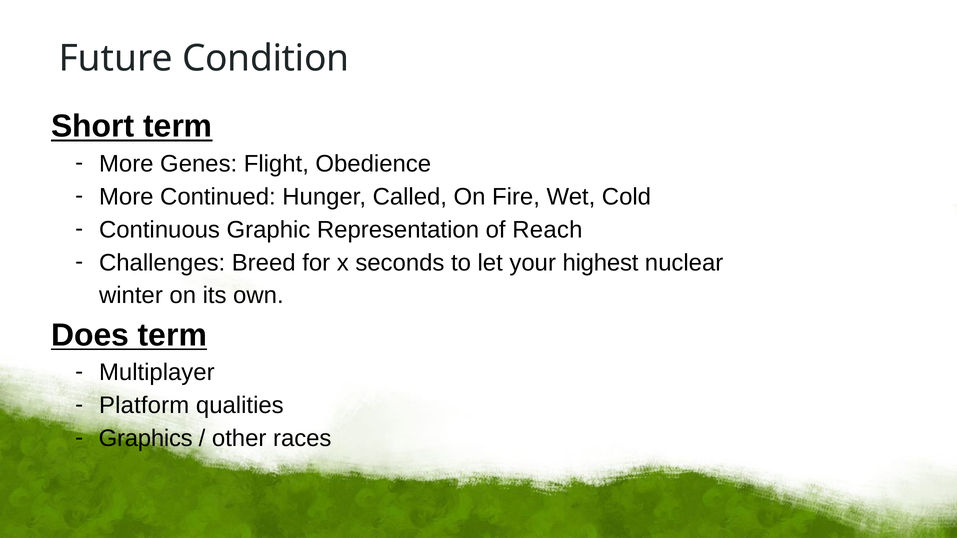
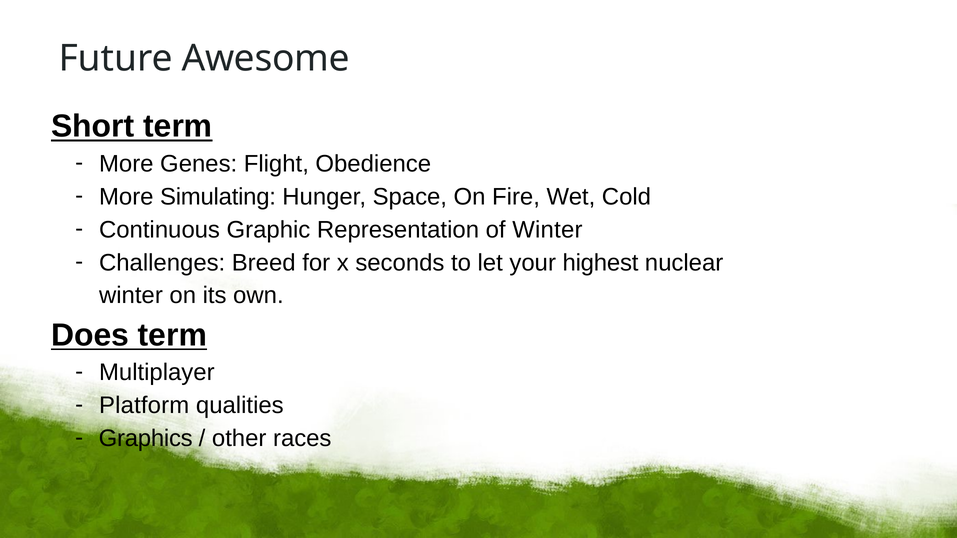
Condition: Condition -> Awesome (266, 58)
Continued: Continued -> Simulating (218, 197)
Called: Called -> Space (410, 197)
of Reach: Reach -> Winter (547, 230)
